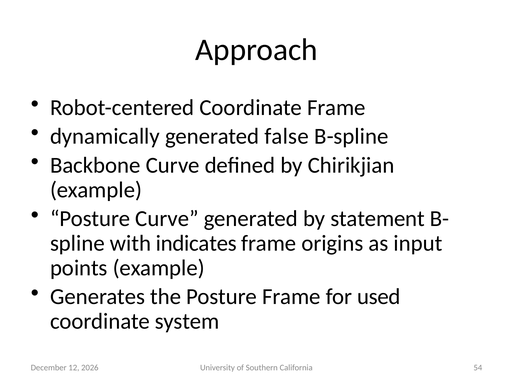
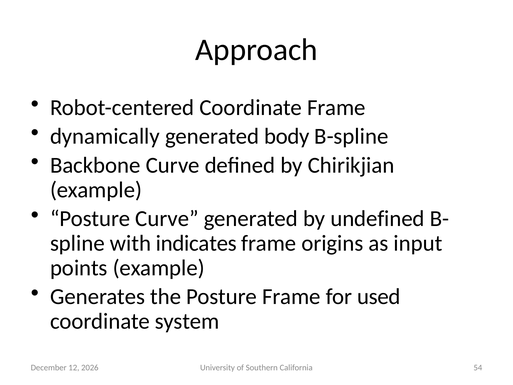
false: false -> body (287, 136)
statement: statement -> undefined (378, 218)
